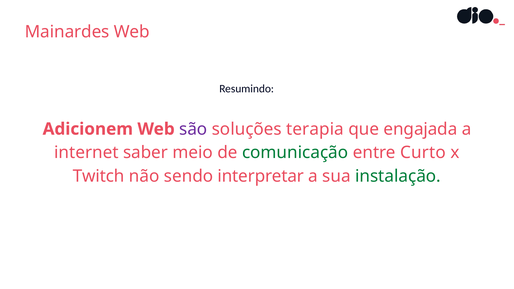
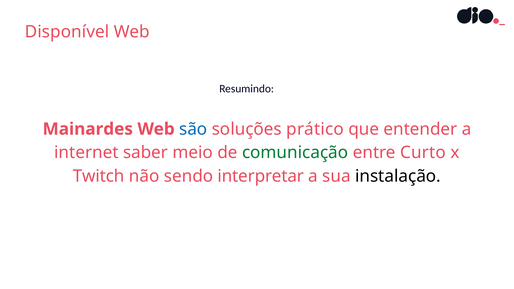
Mainardes: Mainardes -> Disponível (67, 32)
Adicionem: Adicionem -> Mainardes (88, 129)
são colour: purple -> blue (193, 129)
terapia: terapia -> prático (315, 129)
engajada: engajada -> entender (420, 129)
instalação colour: green -> black (398, 176)
